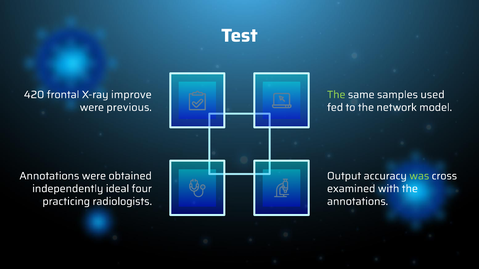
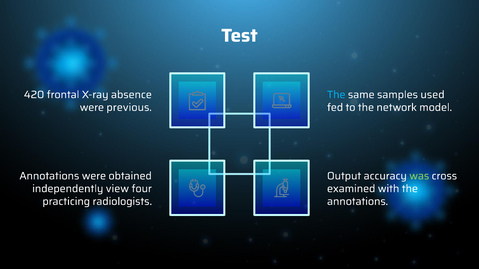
improve: improve -> absence (131, 95)
The colour: light green -> light blue (336, 95)
ideal: ideal -> view (117, 189)
